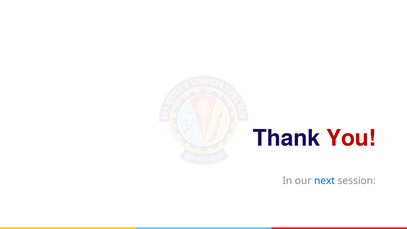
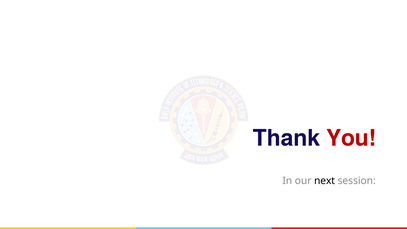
next colour: blue -> black (325, 181)
